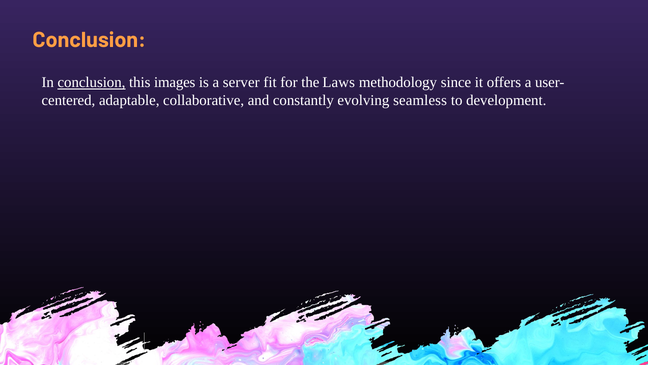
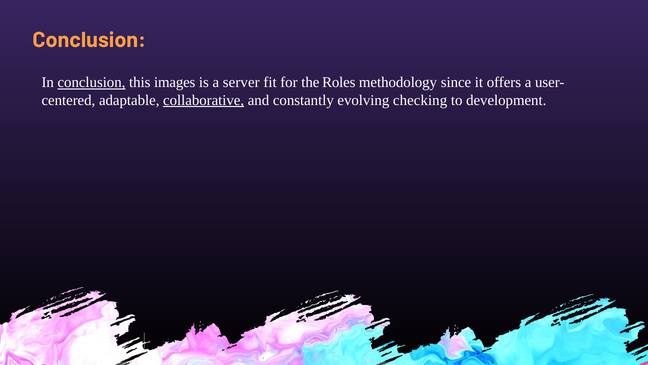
Laws: Laws -> Roles (339, 82)
collaborative underline: none -> present (204, 100)
seamless: seamless -> checking (420, 100)
